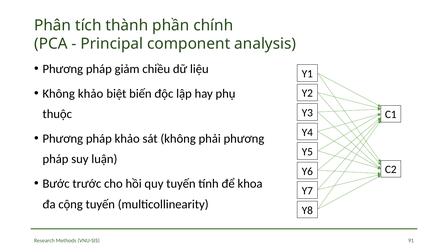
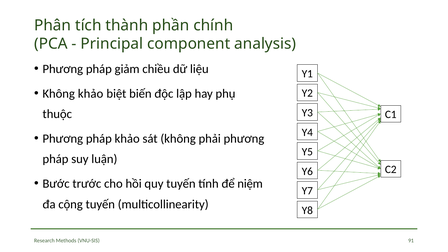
khoa: khoa -> niệm (250, 184)
